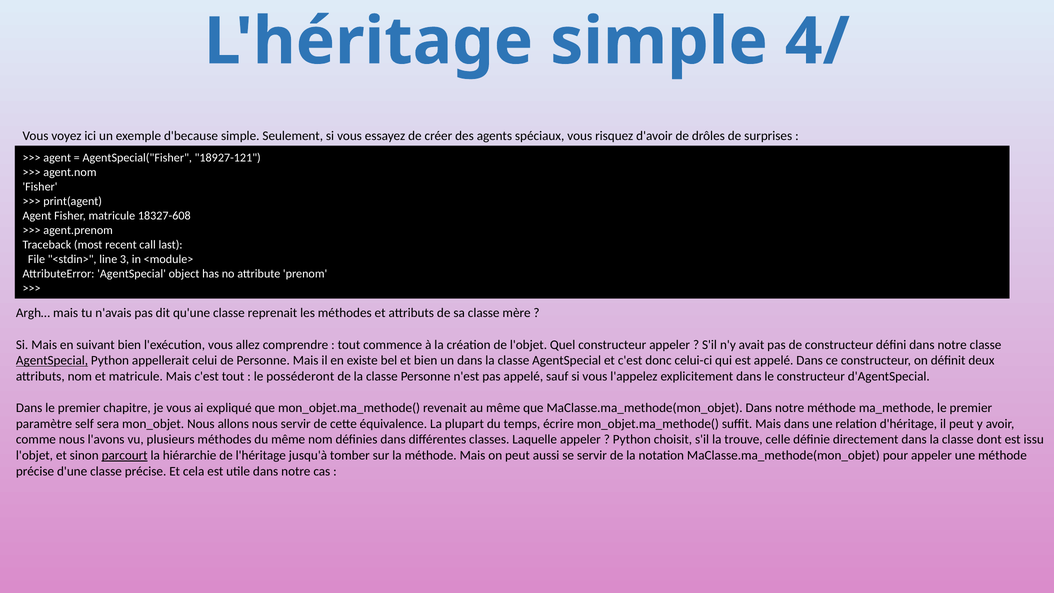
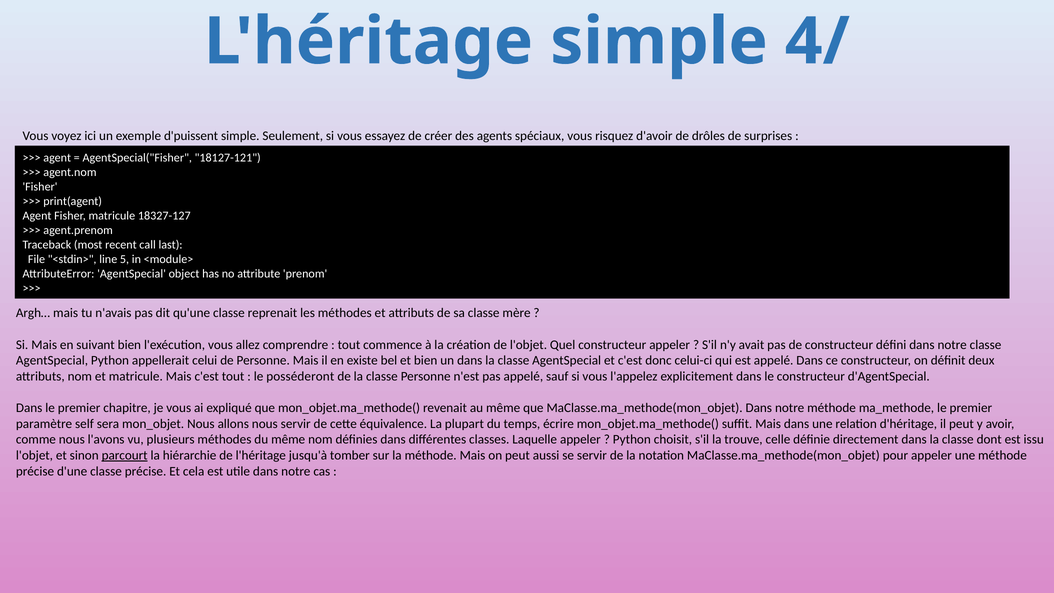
d'because: d'because -> d'puissent (191, 136)
18927-121: 18927-121 -> 18127-121 (228, 158)
18327-608: 18327-608 -> 18327-127 (164, 216)
3: 3 -> 5 (125, 259)
AgentSpecial underline: present -> none (52, 360)
